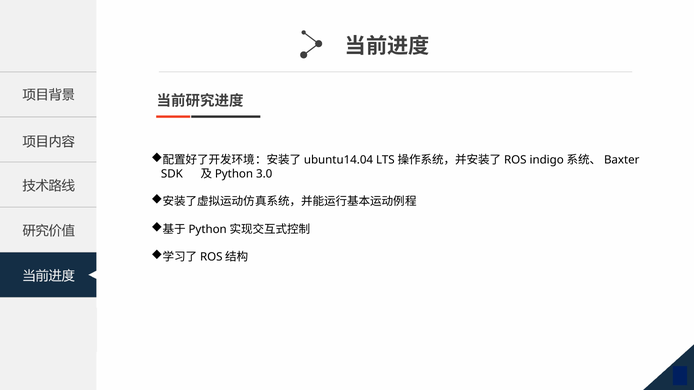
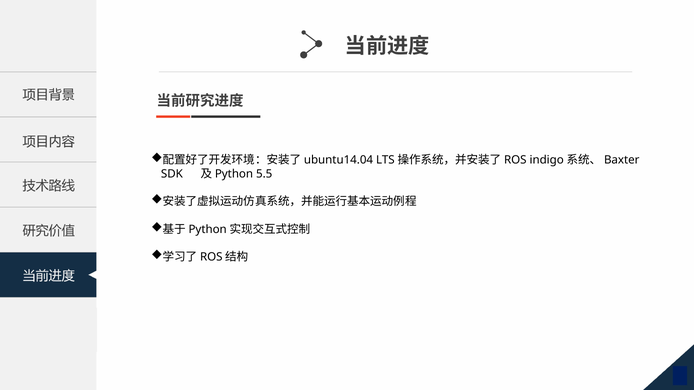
3.0: 3.0 -> 5.5 (264, 174)
